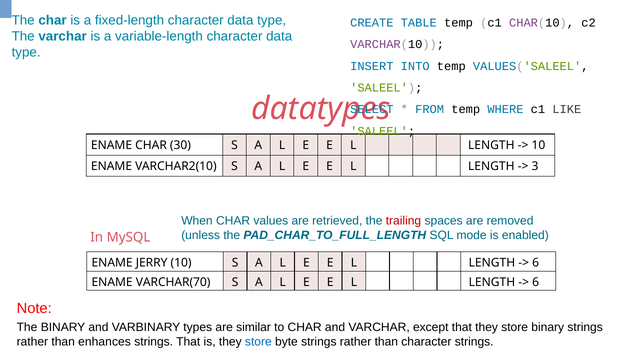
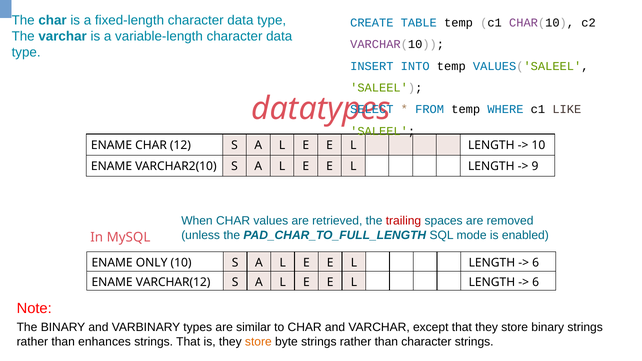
30: 30 -> 12 (180, 145)
3: 3 -> 9 (535, 167)
JERRY: JERRY -> ONLY (152, 263)
VARCHAR(70: VARCHAR(70 -> VARCHAR(12 (173, 283)
store colour: blue -> orange (258, 342)
